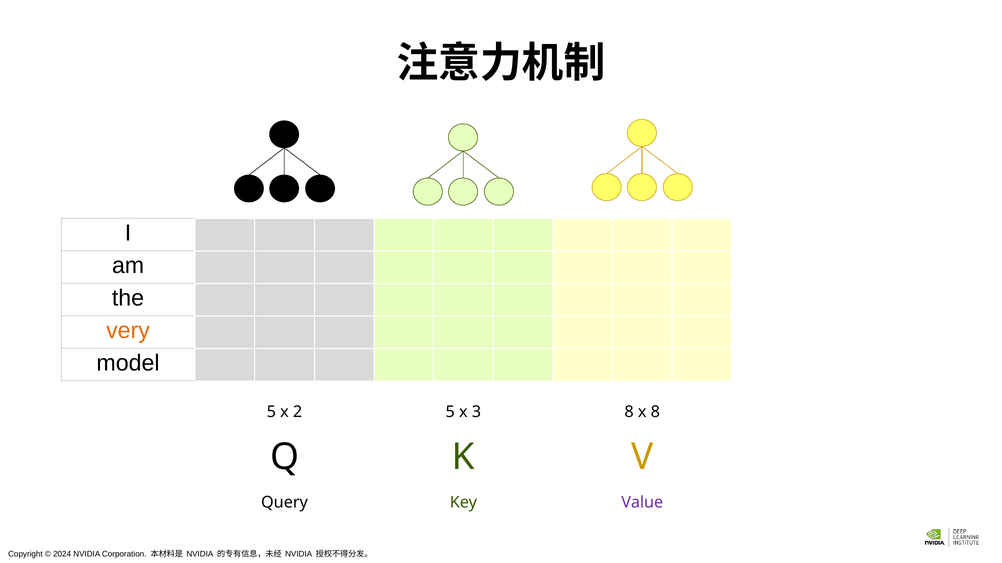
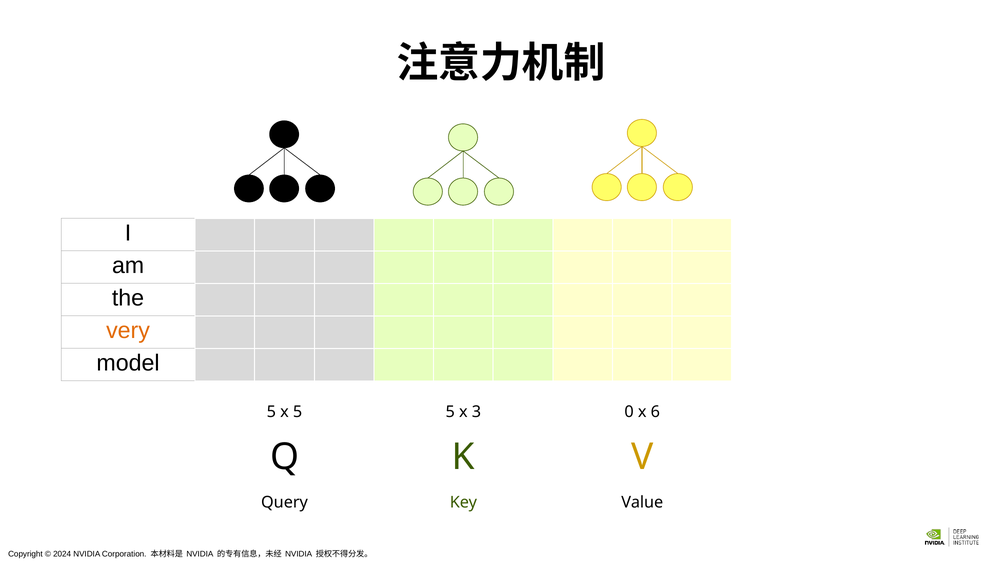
x 2: 2 -> 5 (298, 412)
3 8: 8 -> 0 (629, 412)
x 8: 8 -> 6 (655, 412)
Value colour: purple -> black (642, 503)
